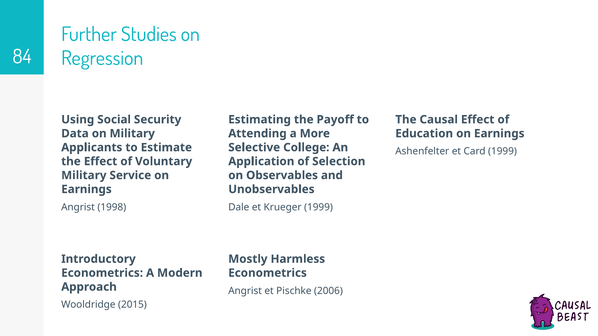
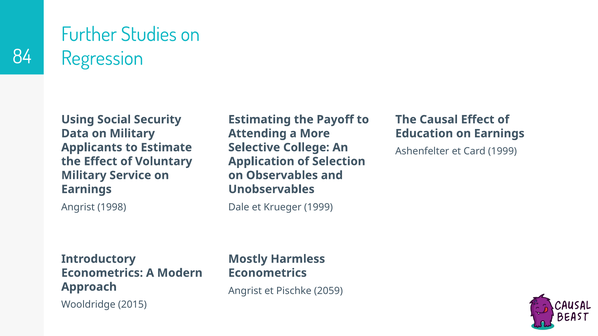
2006: 2006 -> 2059 (328, 291)
